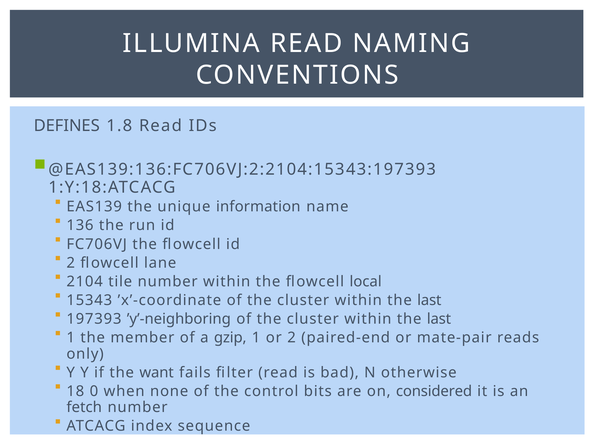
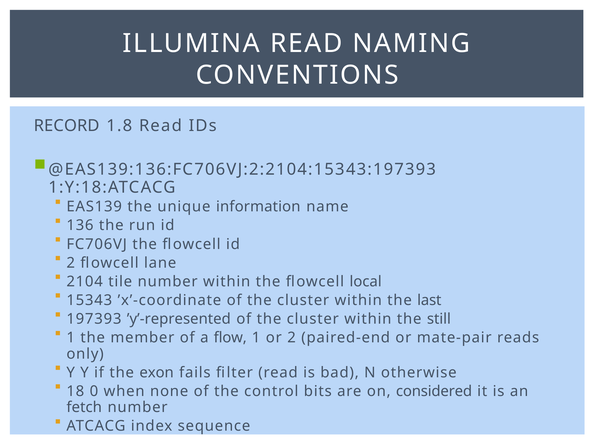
DEFINES: DEFINES -> RECORD (67, 126)
’y’-neighboring: ’y’-neighboring -> ’y’-represented (179, 319)
last: last -> still (439, 319)
gzip: gzip -> flow (230, 338)
want: want -> exon (157, 373)
